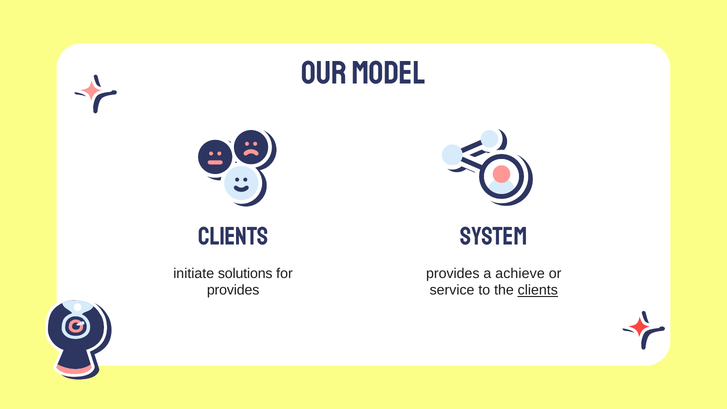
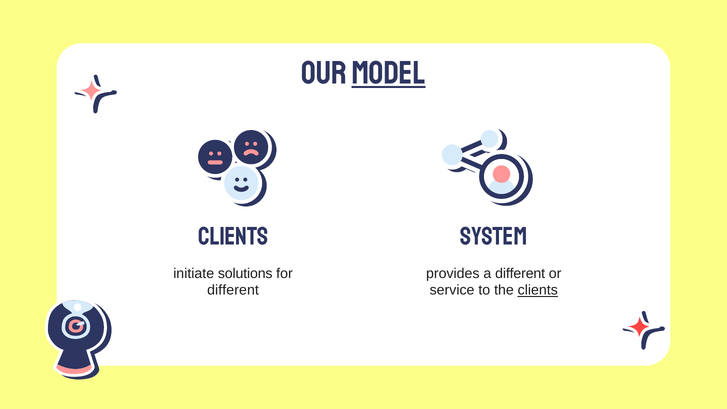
Model underline: none -> present (388, 73)
a achieve: achieve -> different (520, 273)
provides: provides -> different (233, 290)
